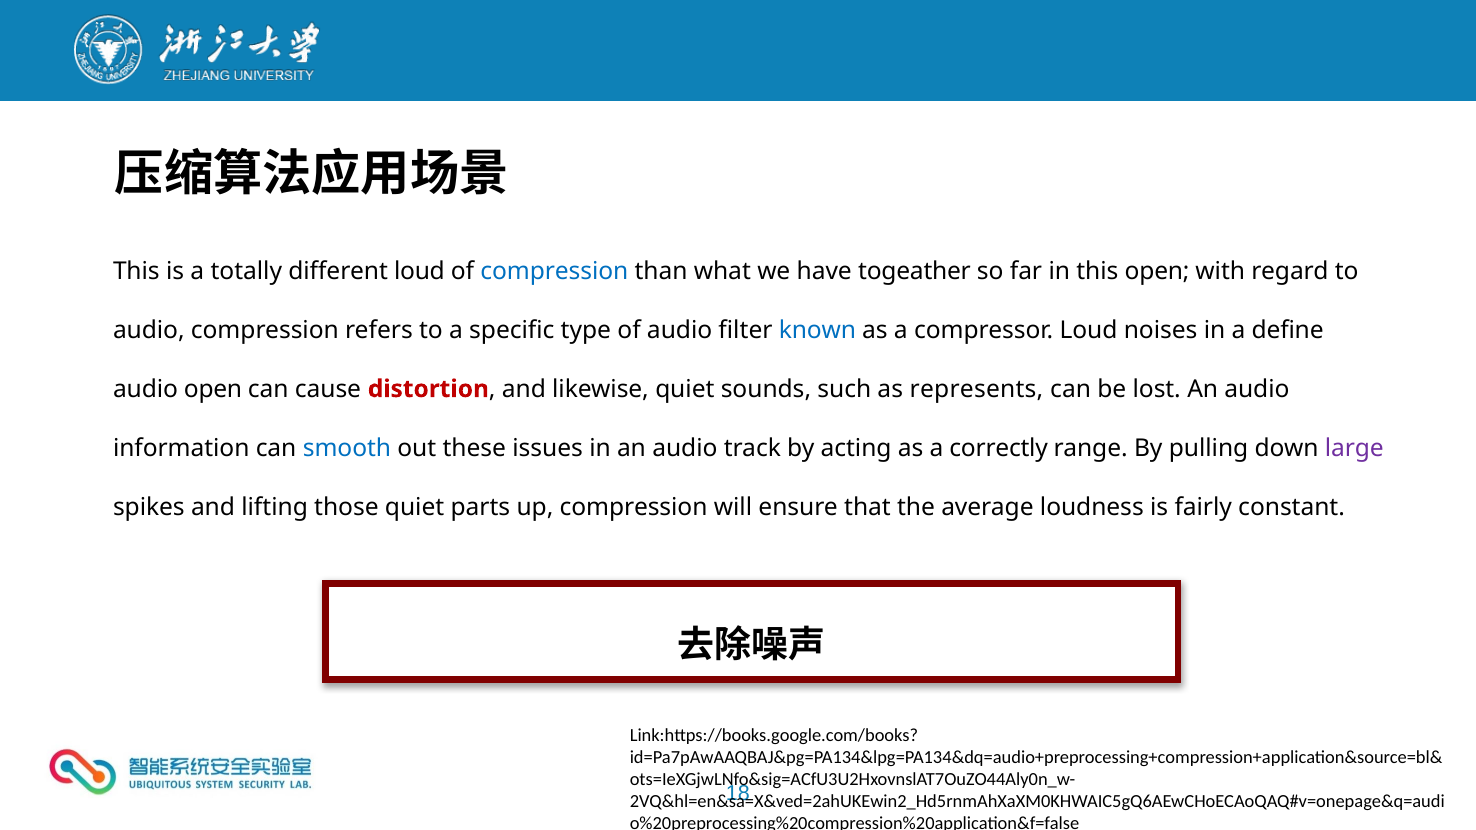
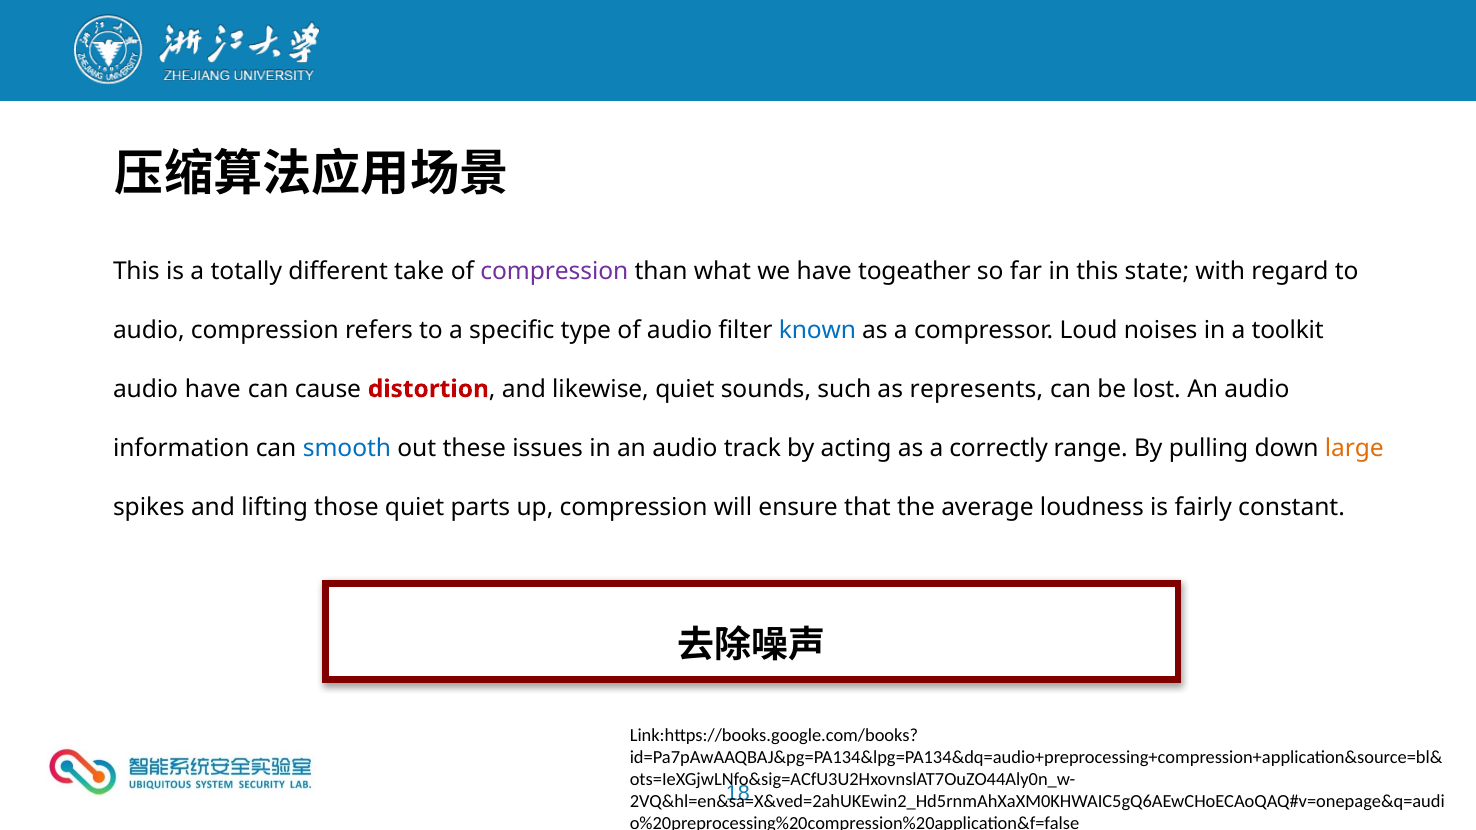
different loud: loud -> take (419, 271)
compression colour: blue -> purple (554, 271)
this open: open -> state (1157, 271)
define: define -> toolkit (1288, 330)
audio open: open -> have (213, 389)
large colour: purple -> orange (1354, 448)
